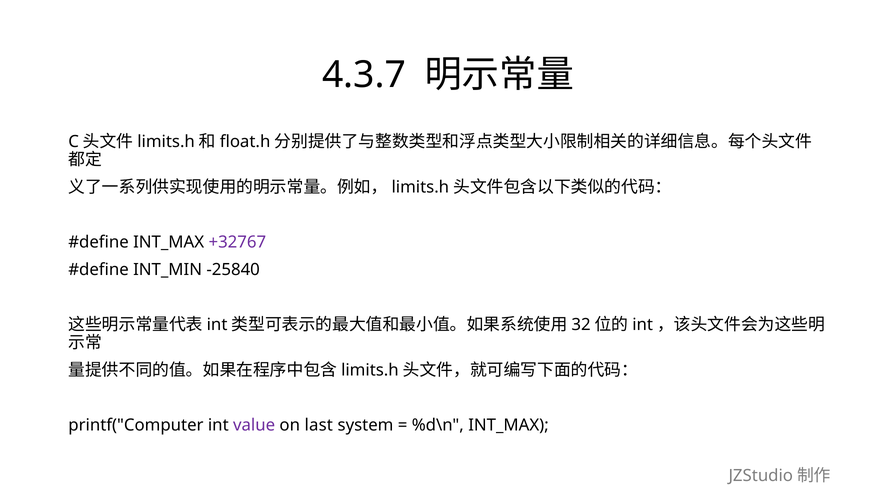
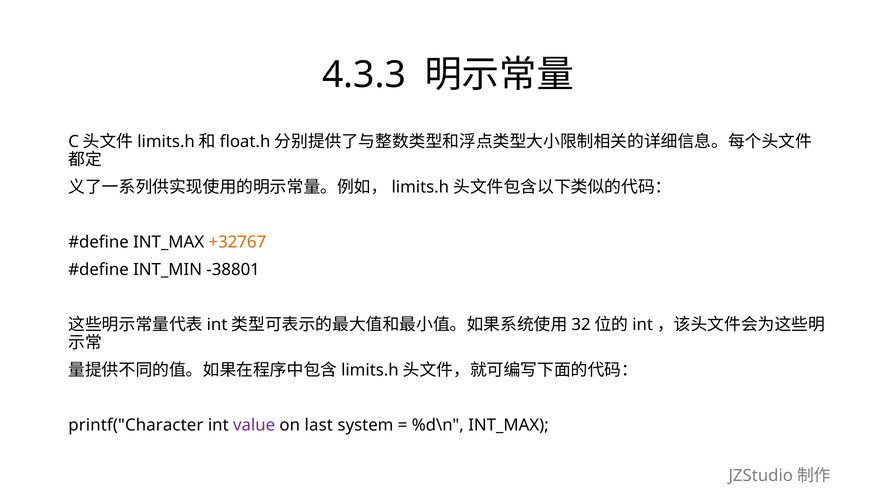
4.3.7: 4.3.7 -> 4.3.3 (364, 75)
+32767 colour: purple -> orange (237, 242)
-25840: -25840 -> -38801 (233, 270)
printf("Computer: printf("Computer -> printf("Character (136, 425)
